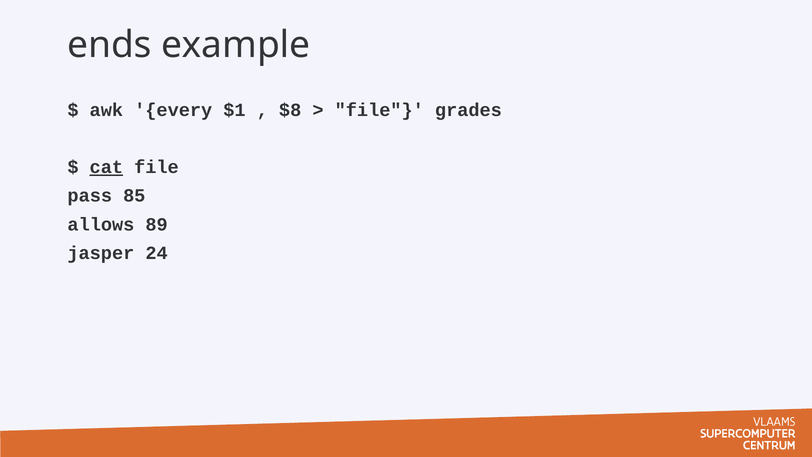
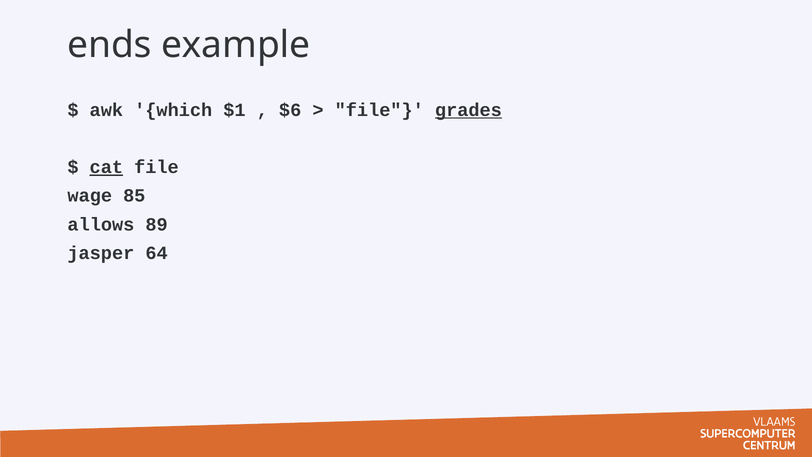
every: every -> which (173, 110)
$8: $8 -> $6 (290, 110)
grades underline: none -> present (468, 110)
pass: pass -> wage (90, 196)
24: 24 -> 64 (157, 253)
